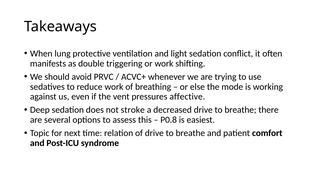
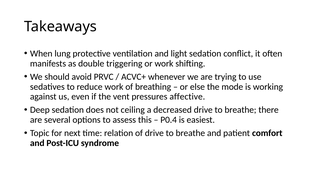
stroke: stroke -> ceiling (133, 110)
P0.8: P0.8 -> P0.4 (169, 120)
